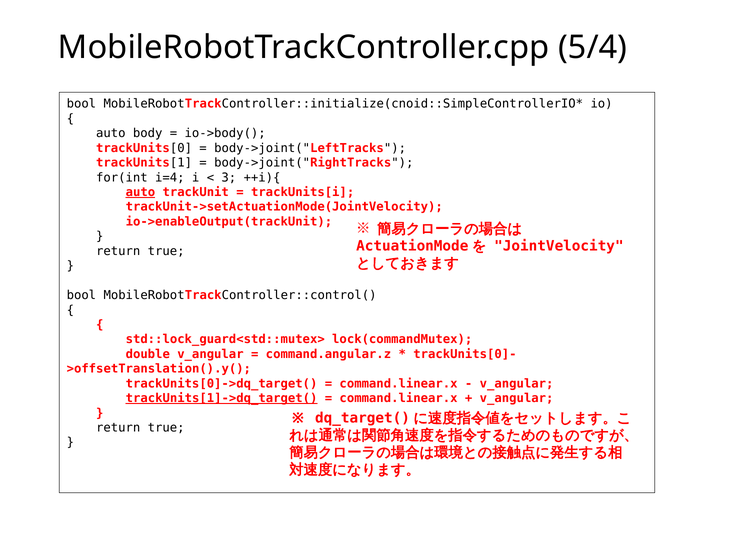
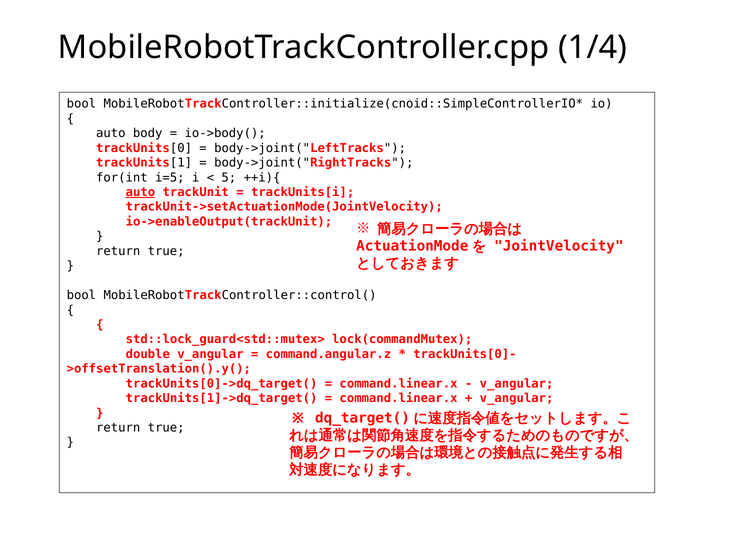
5/4: 5/4 -> 1/4 (593, 48)
i=4: i=4 -> i=5 (170, 177)
3: 3 -> 5 (229, 177)
trackUnits[1]->dq_target( underline: present -> none (222, 398)
